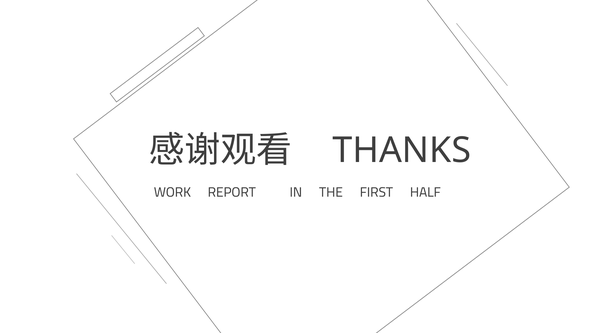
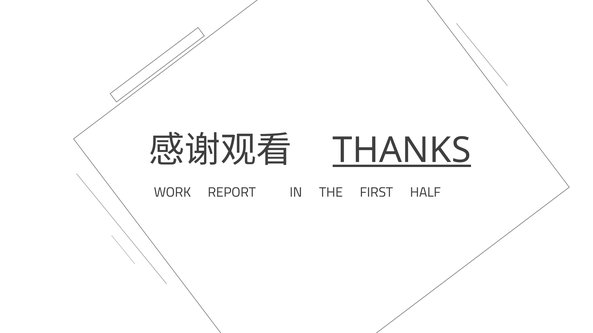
THANKS underline: none -> present (402, 151)
